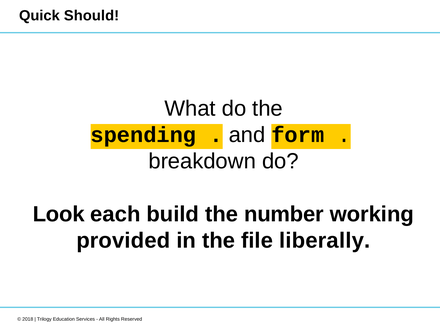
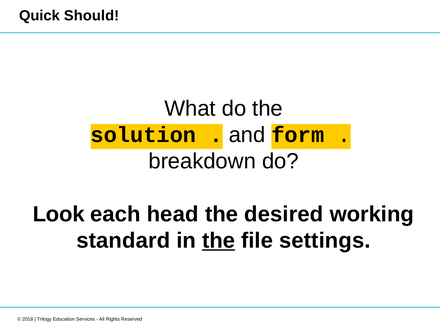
spending: spending -> solution (143, 135)
build: build -> head (173, 214)
number: number -> desired (284, 214)
provided: provided -> standard (123, 241)
the underline: none -> present (219, 241)
liberally: liberally -> settings (325, 241)
